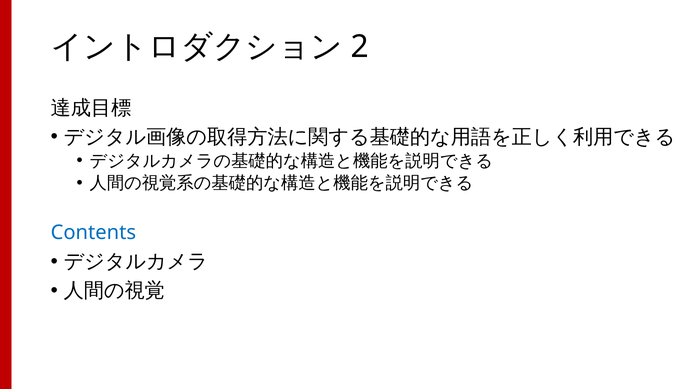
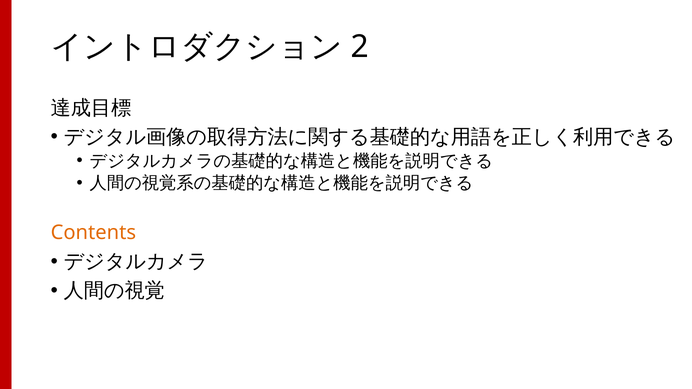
Contents colour: blue -> orange (93, 233)
